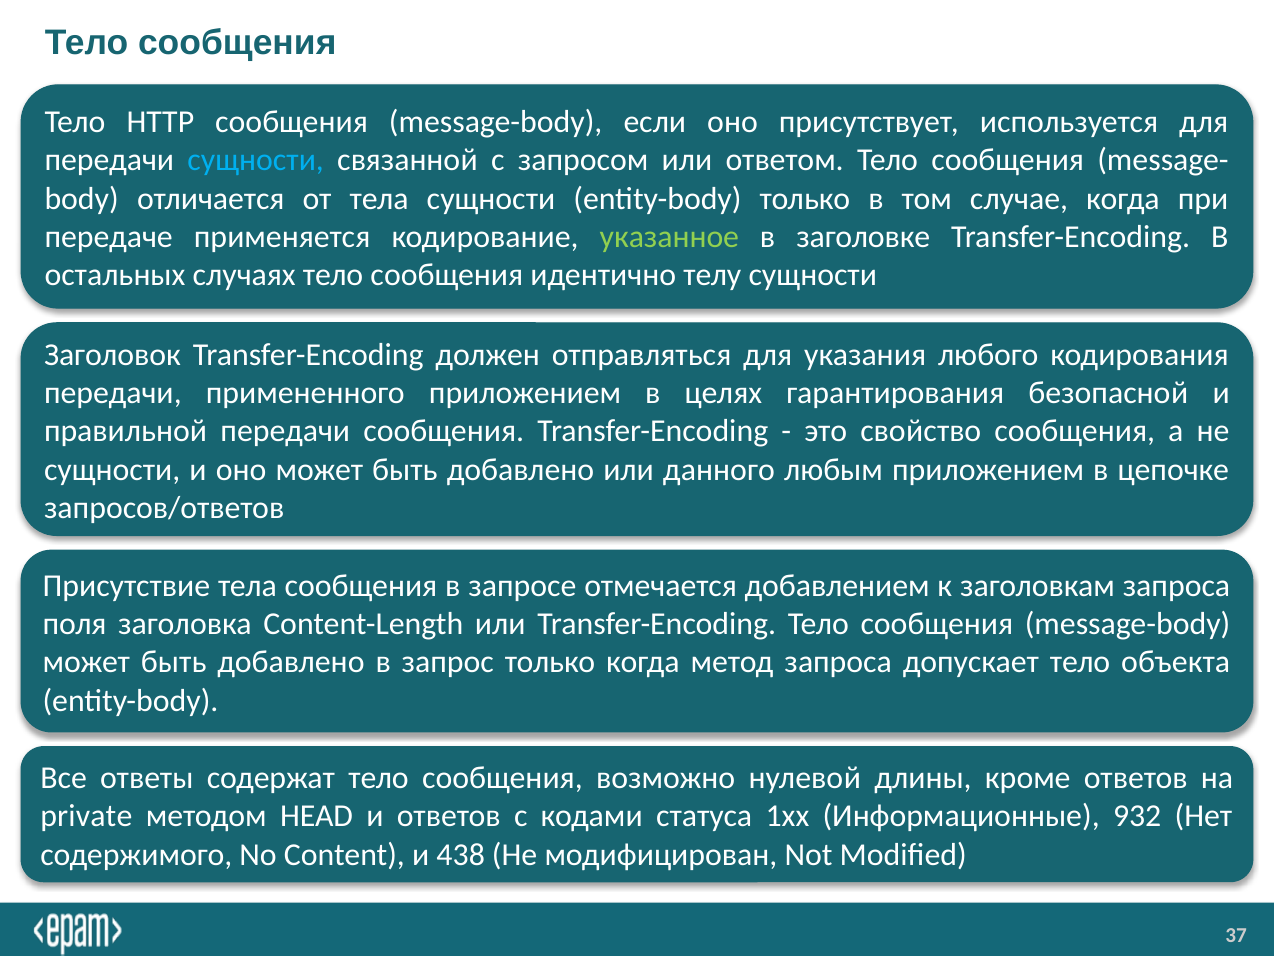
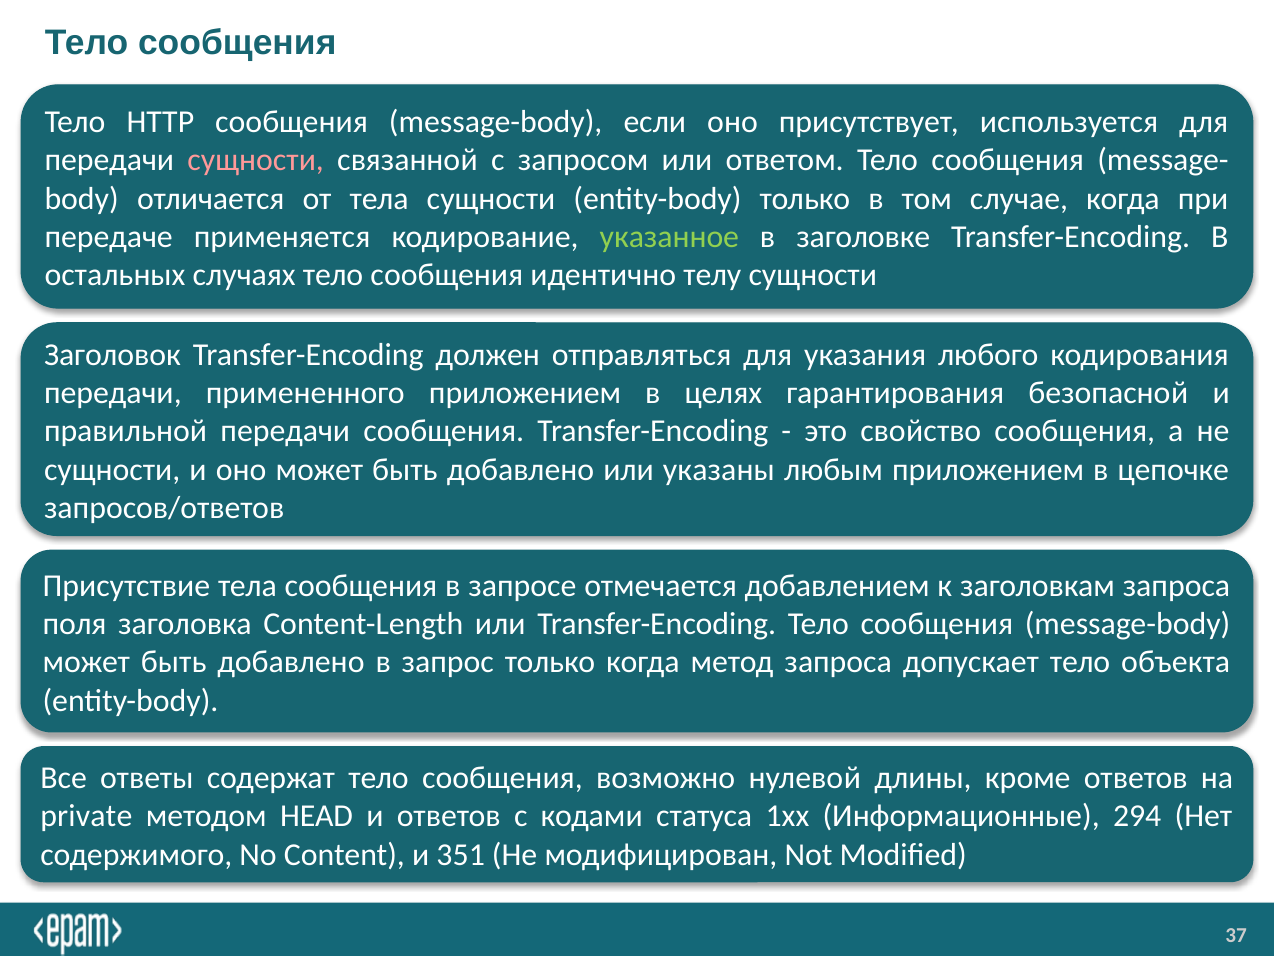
сущности colour: light blue -> pink (256, 160)
данного: данного -> указаны (719, 469)
932: 932 -> 294 (1137, 816)
438: 438 -> 351 (461, 854)
